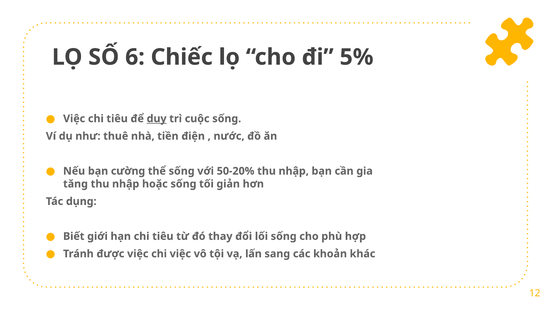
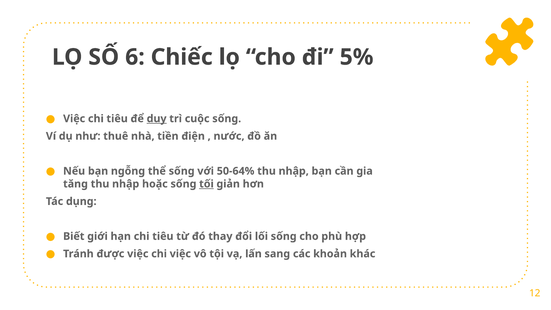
cường: cường -> ngỗng (128, 171)
50-20%: 50-20% -> 50-64% (236, 171)
tối underline: none -> present (206, 184)
